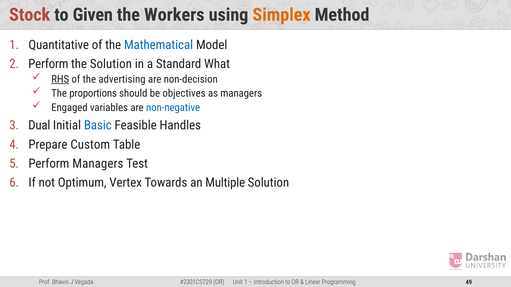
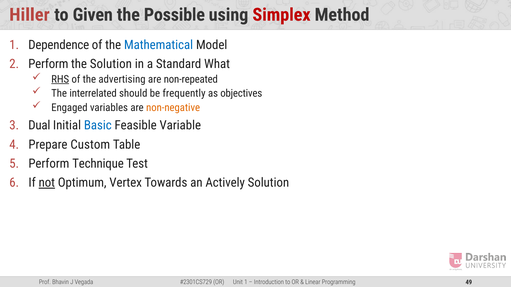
Stock: Stock -> Hiller (30, 15)
Workers: Workers -> Possible (174, 15)
Simplex colour: orange -> red (282, 15)
Quantitative: Quantitative -> Dependence (59, 45)
non-decision: non-decision -> non-repeated (191, 79)
proportions: proportions -> interrelated (93, 94)
objectives: objectives -> frequently (184, 94)
as managers: managers -> objectives (241, 94)
non-negative colour: blue -> orange (173, 108)
Handles: Handles -> Variable (180, 126)
Perform Managers: Managers -> Technique (98, 164)
not underline: none -> present (47, 183)
Multiple: Multiple -> Actively (225, 183)
